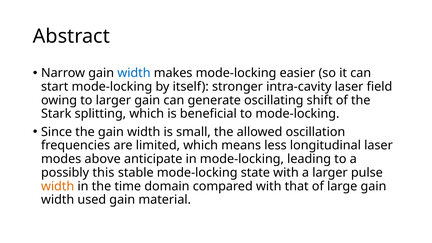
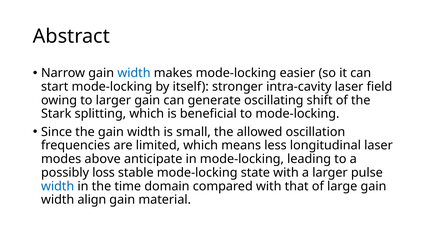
this: this -> loss (104, 173)
width colour: orange -> blue (58, 186)
used: used -> align (92, 200)
